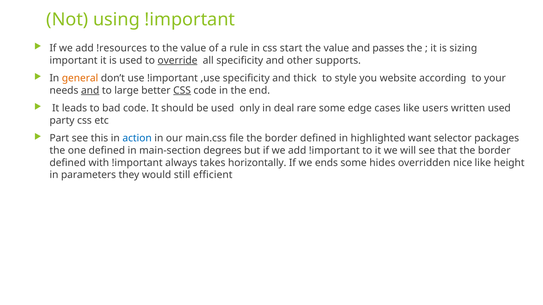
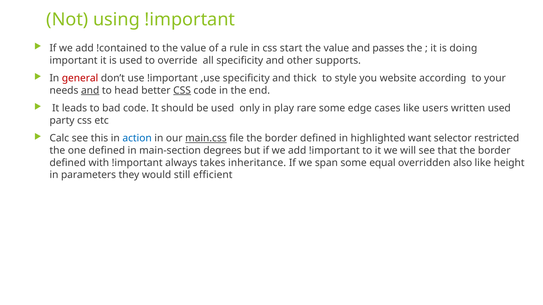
!resources: !resources -> !contained (122, 48)
sizing: sizing -> doing (463, 48)
override underline: present -> none (178, 60)
general colour: orange -> red (80, 78)
large: large -> head (126, 90)
deal: deal -> play (284, 108)
Part: Part -> Calc (59, 138)
main.css underline: none -> present (206, 138)
packages: packages -> restricted (497, 138)
horizontally: horizontally -> inheritance (257, 163)
ends: ends -> span (326, 163)
hides: hides -> equal (382, 163)
nice: nice -> also (463, 163)
